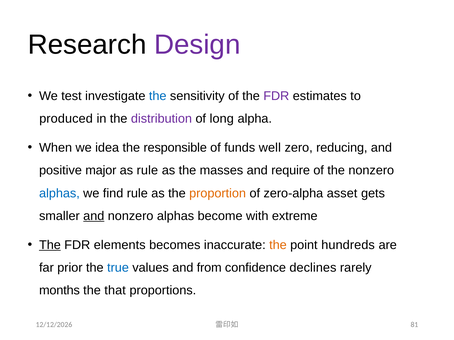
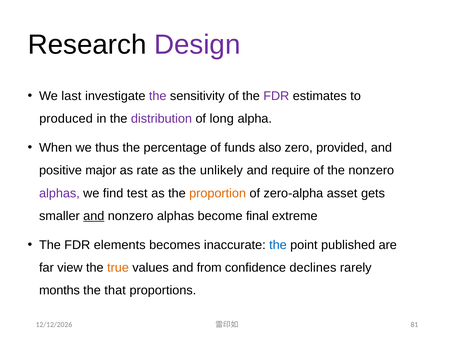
test: test -> last (71, 96)
the colour: blue -> purple (158, 96)
idea: idea -> thus (107, 148)
responsible: responsible -> percentage (175, 148)
well: well -> also (270, 148)
reducing: reducing -> provided (342, 148)
as rule: rule -> rate (147, 171)
masses: masses -> unlikely (221, 171)
alphas colour: blue -> purple (59, 193)
find rule: rule -> test (137, 193)
with: with -> final (257, 216)
The underline: present -> none (50, 245)
the colour: orange -> blue (278, 245)
hundreds: hundreds -> published (348, 245)
prior: prior -> view (70, 268)
true colour: blue -> orange (118, 268)
